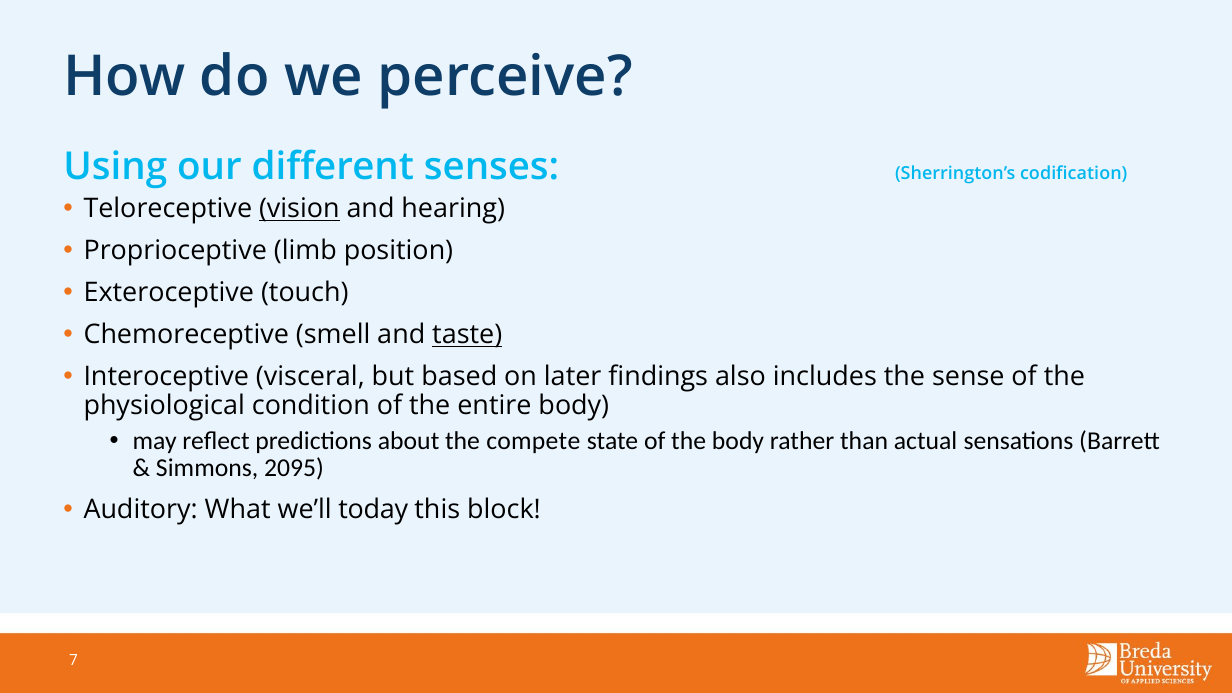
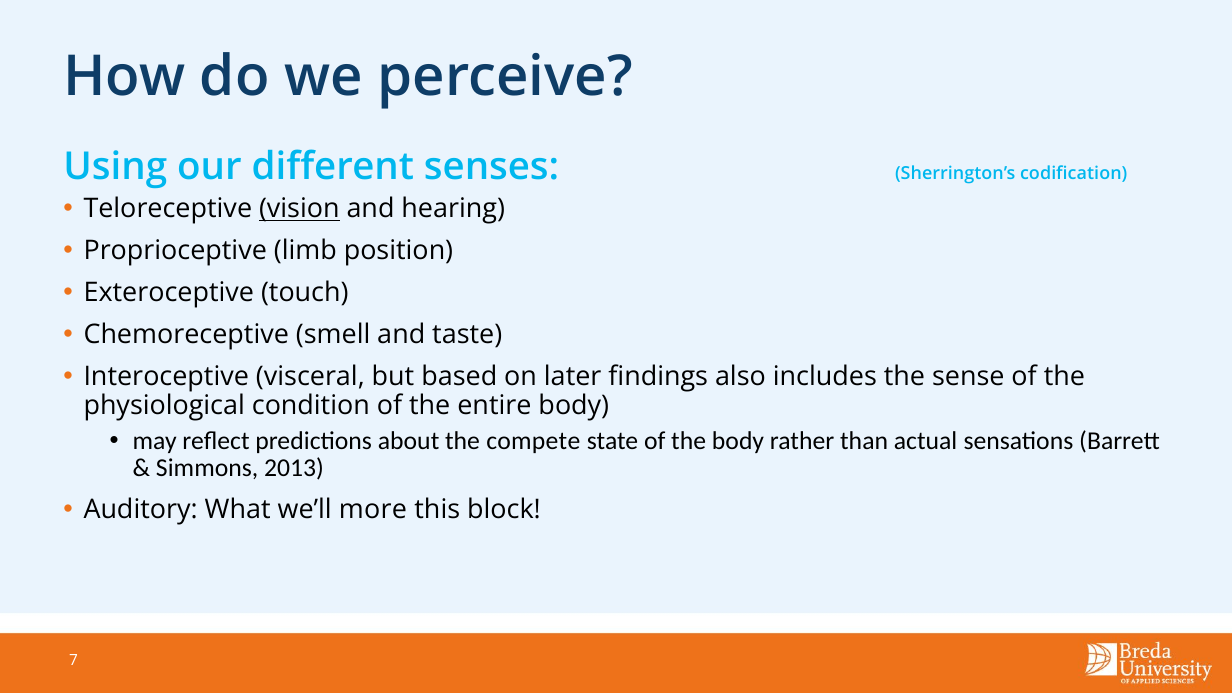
taste underline: present -> none (467, 335)
2095: 2095 -> 2013 (294, 469)
today: today -> more (373, 510)
